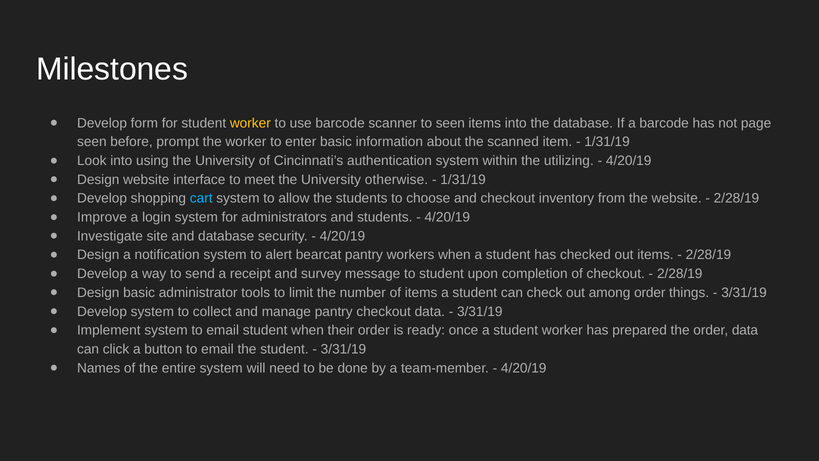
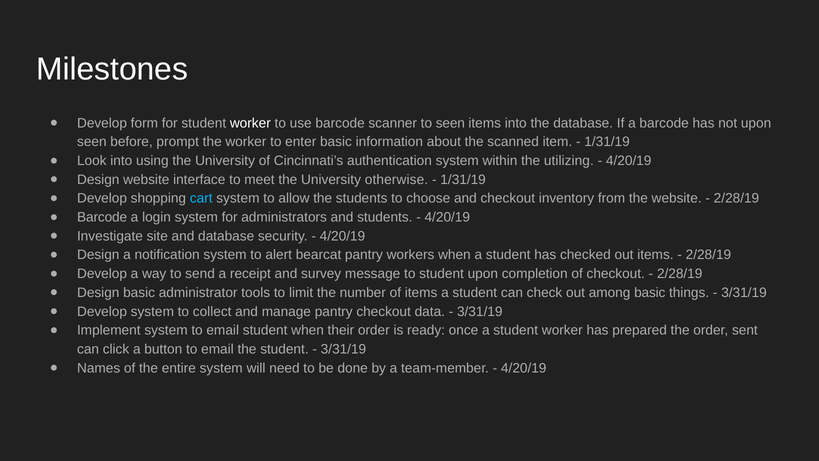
worker colour: yellow -> white (250, 123)
not page: page -> upon (756, 123)
Improve: Improve -> Barcode (102, 217)
among order: order -> basic (650, 292)
order data: data -> sent (745, 330)
